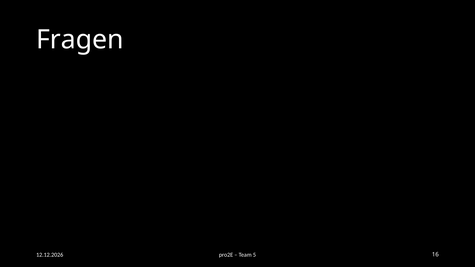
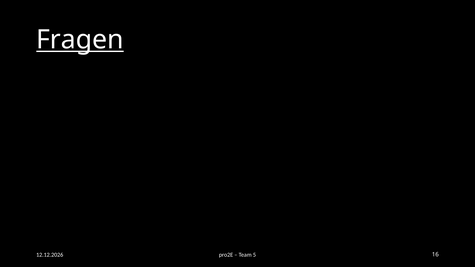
Fragen underline: none -> present (80, 40)
